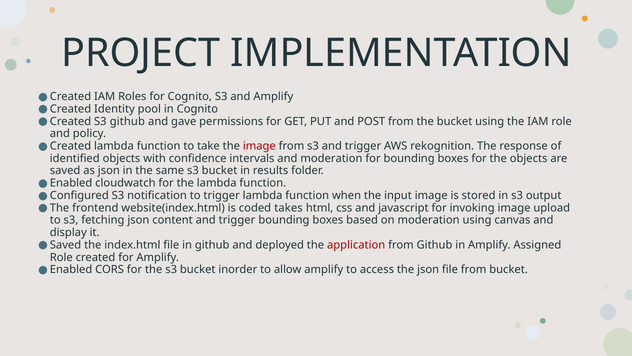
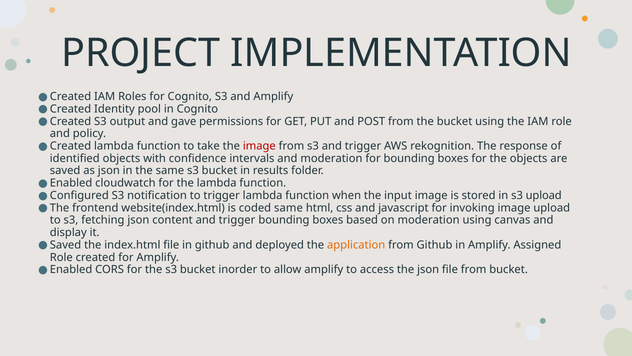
S3 github: github -> output (127, 121)
s3 output: output -> upload (544, 195)
coded takes: takes -> same (288, 208)
application colour: red -> orange (356, 245)
